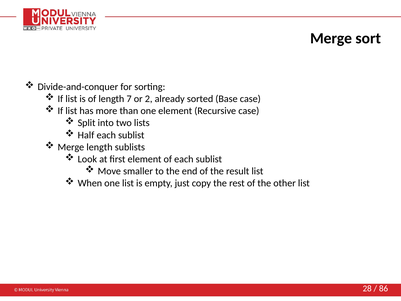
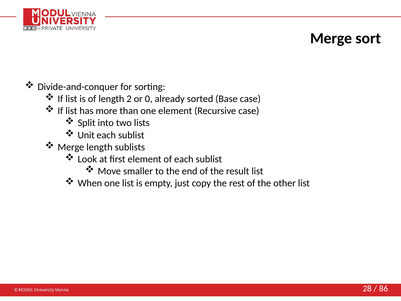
7: 7 -> 2 (129, 99)
2: 2 -> 0 (149, 99)
Half: Half -> Unit (86, 135)
